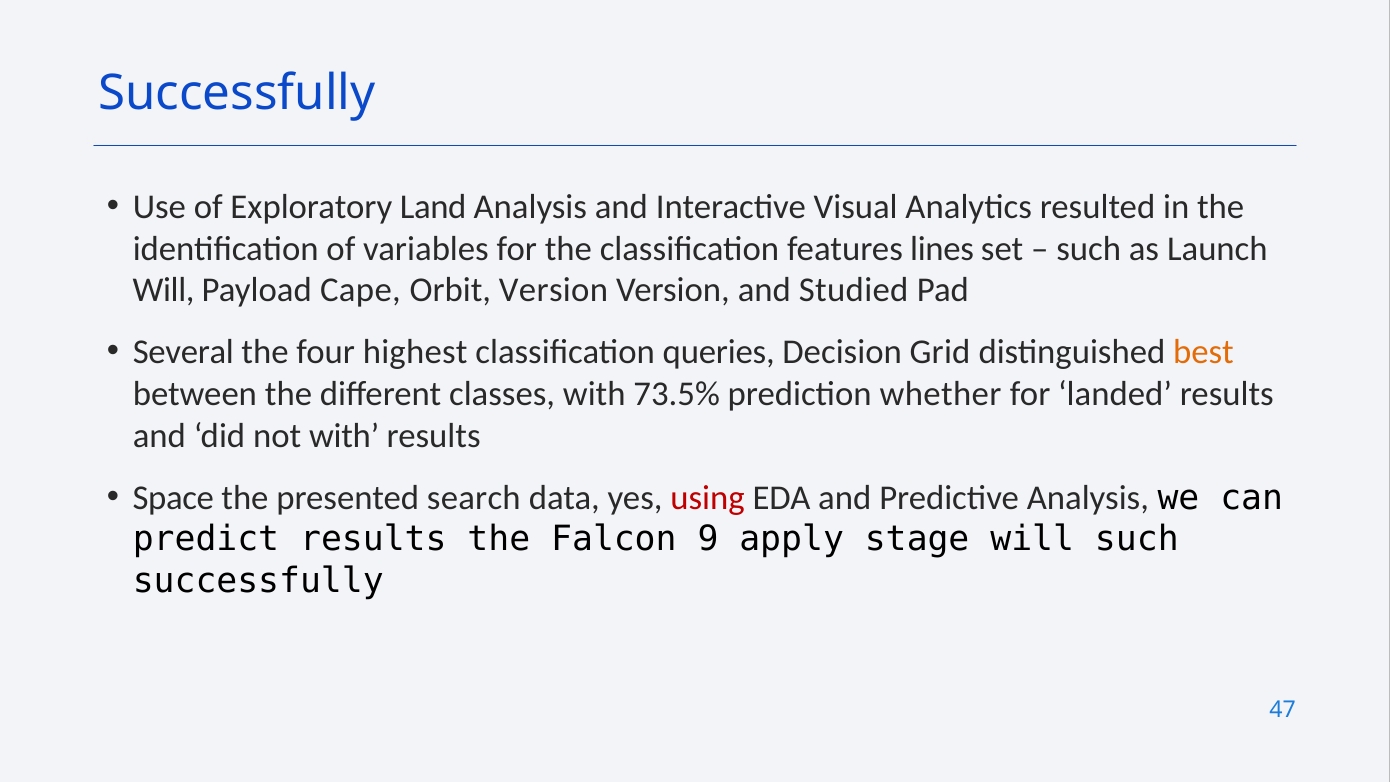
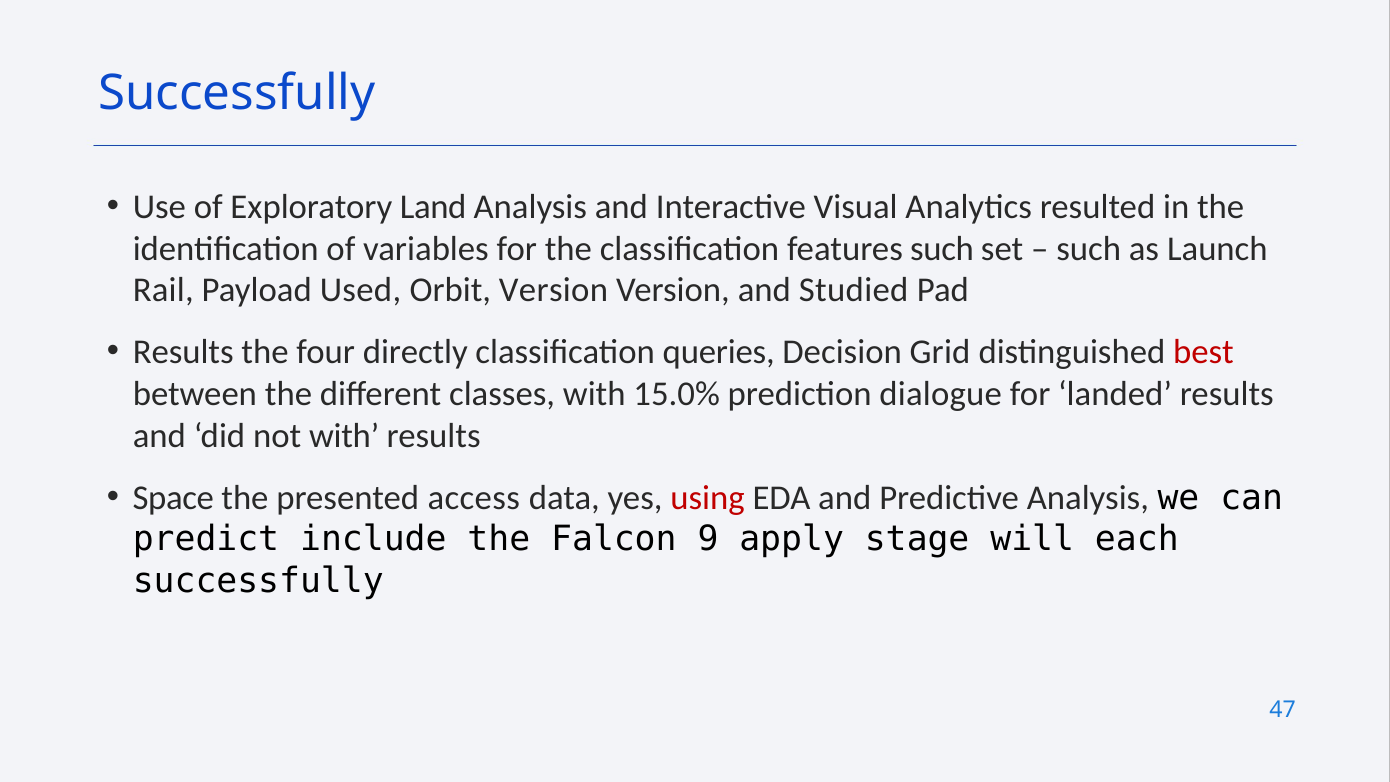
features lines: lines -> such (942, 249)
Will: Will -> Rail (163, 290)
Cape: Cape -> Used (360, 290)
Several: Several -> Results (183, 352)
highest: highest -> directly (415, 352)
best colour: orange -> red (1203, 352)
73.5%: 73.5% -> 15.0% (677, 394)
whether: whether -> dialogue (941, 394)
search: search -> access (474, 498)
predict results: results -> include (373, 539)
will such: such -> each (1137, 539)
